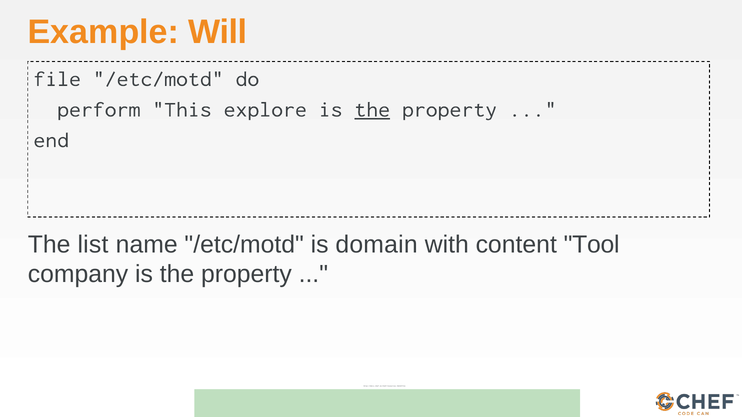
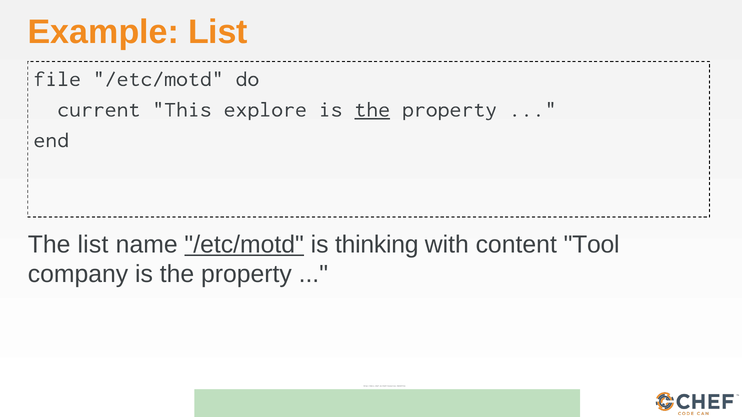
Example Will: Will -> List (218, 32)
perform: perform -> current (99, 109)
/etc/motd underline: none -> present (244, 245)
domain: domain -> thinking (377, 245)
